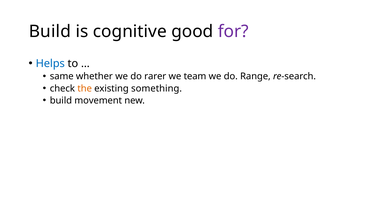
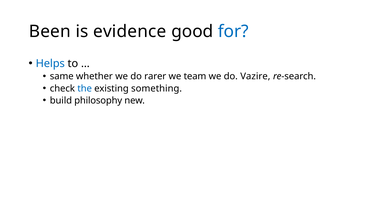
Build: Build -> Been (50, 32)
cognitive: cognitive -> evidence (130, 32)
for colour: purple -> blue (233, 32)
Range: Range -> Vazire (255, 77)
the colour: orange -> blue (85, 89)
movement: movement -> philosophy (98, 101)
